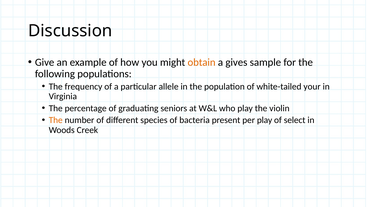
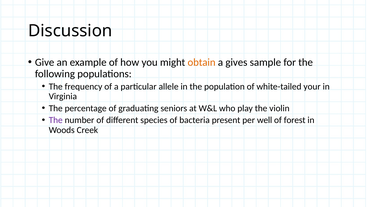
The colour: orange -> purple (56, 120)
per play: play -> well (265, 120)
select: select -> forest (295, 120)
